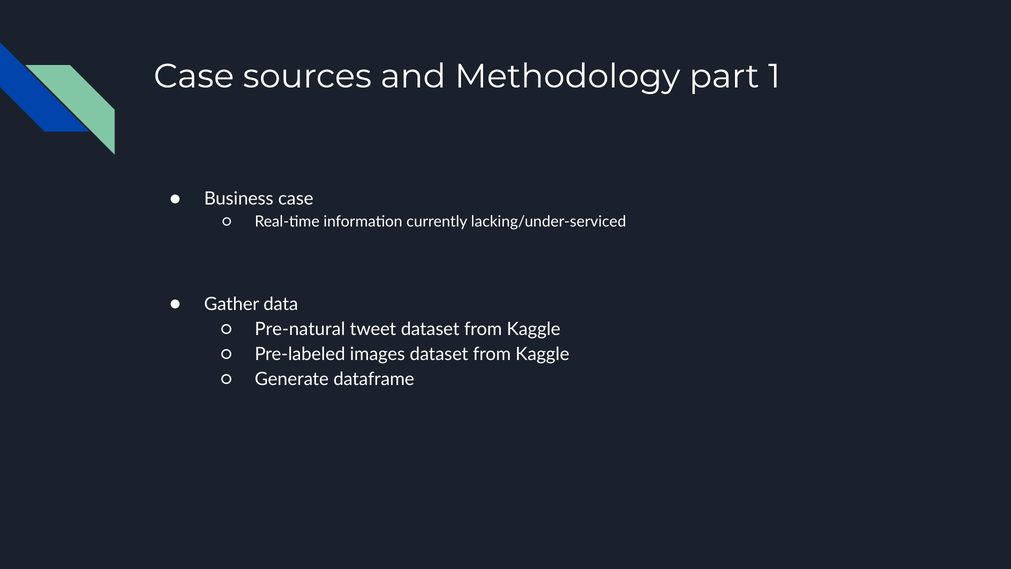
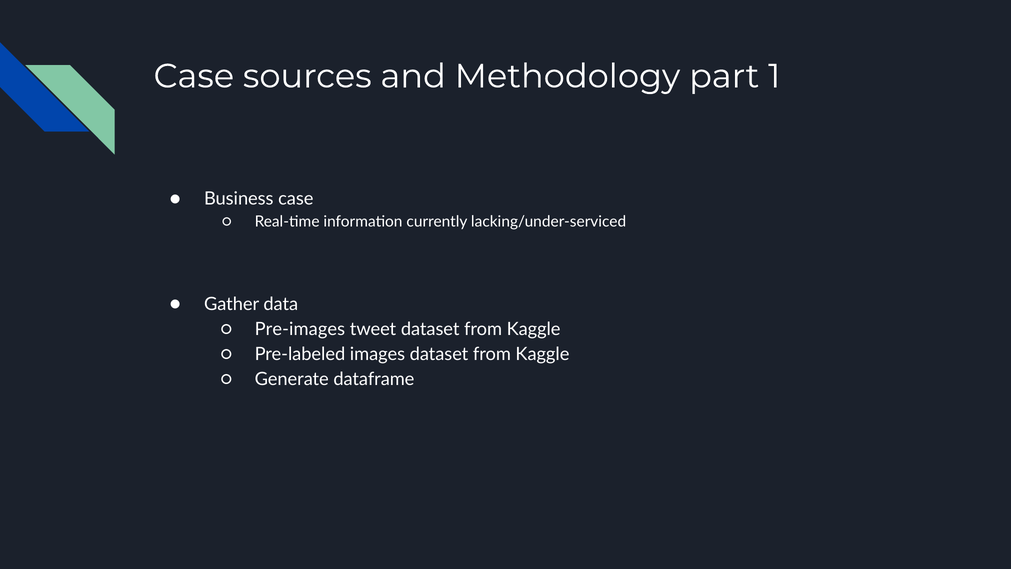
Pre-natural: Pre-natural -> Pre-images (300, 329)
